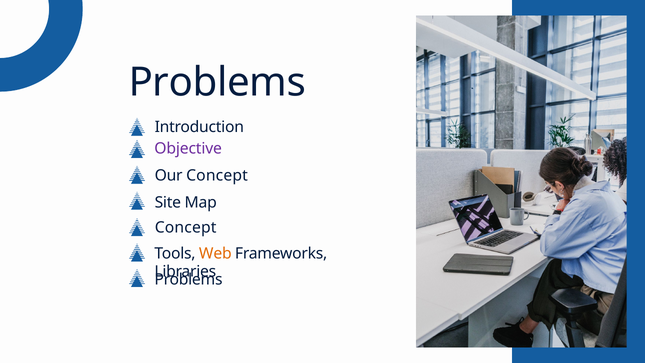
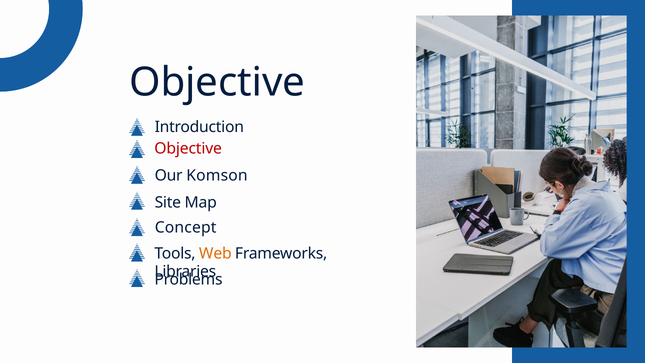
Problems: Problems -> Objective (217, 82)
Objective colour: purple -> red (188, 148)
Our Concept: Concept -> Komson (217, 175)
